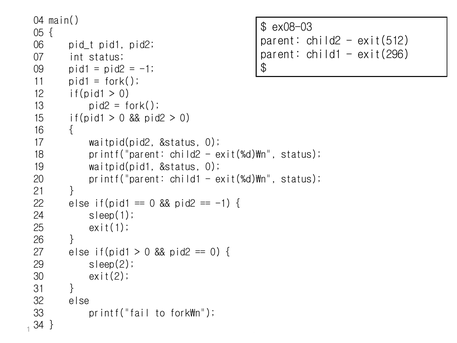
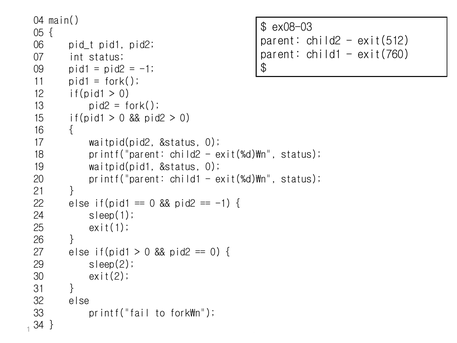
exit(296: exit(296 -> exit(760 (383, 54)
